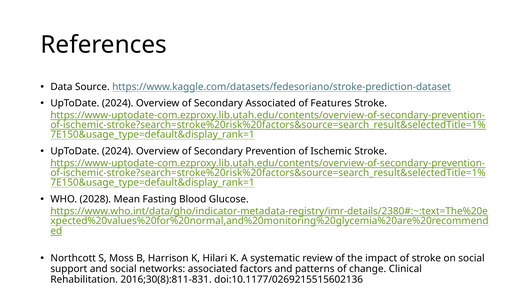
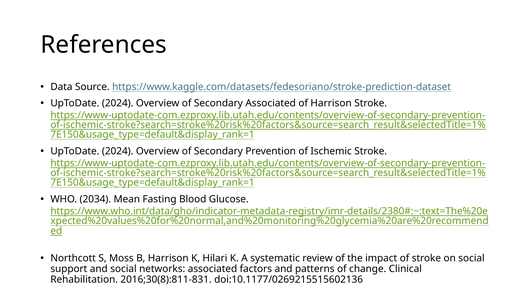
of Features: Features -> Harrison (331, 103)
2028: 2028 -> 2034 (95, 199)
